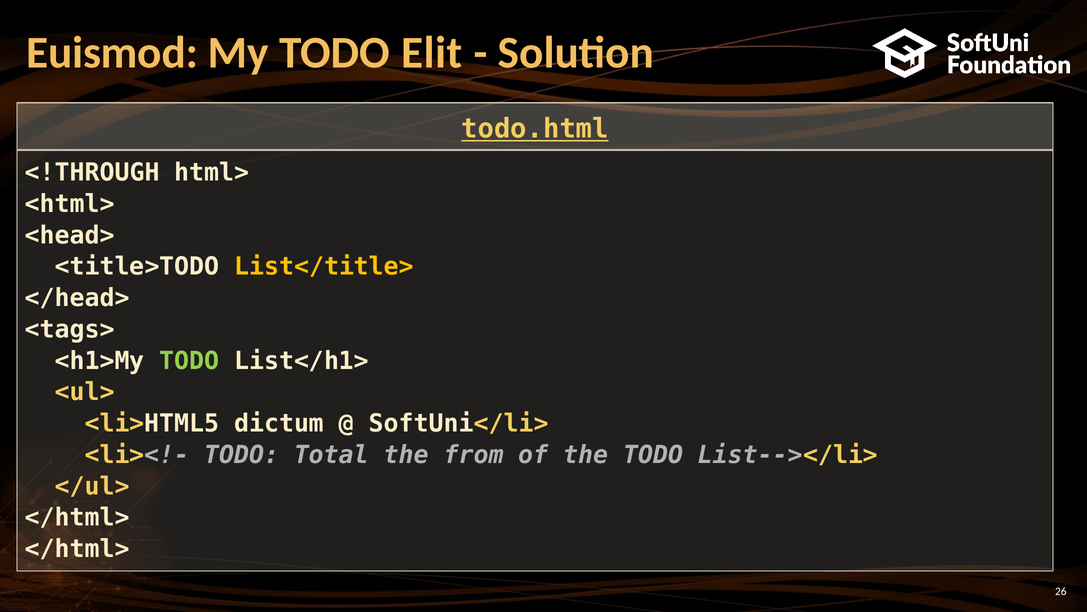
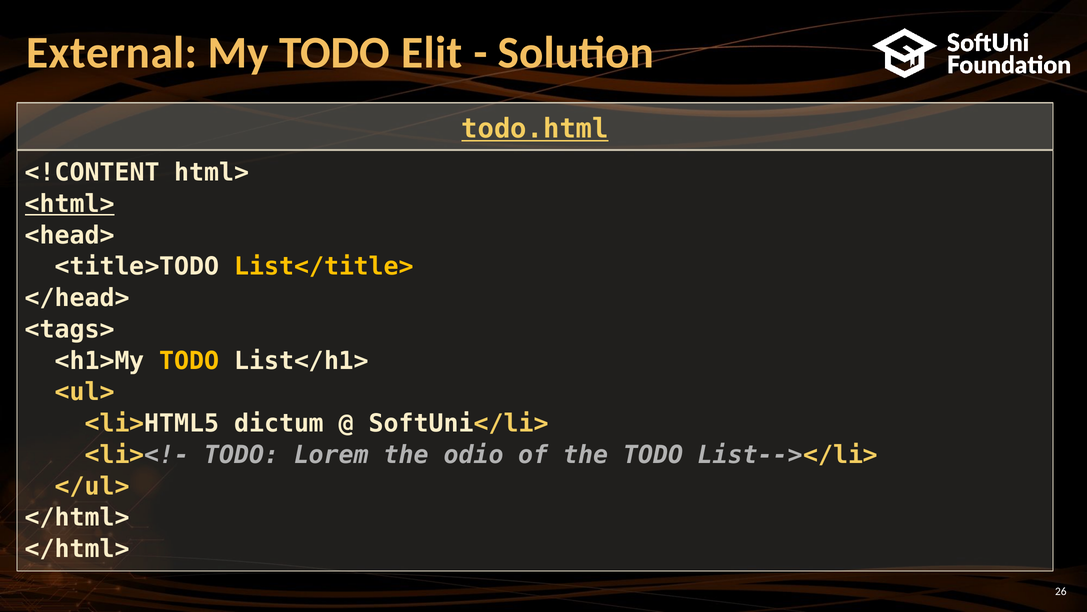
Euismod: Euismod -> External (112, 53)
<!THROUGH: <!THROUGH -> <!CONTENT (92, 172)
<html> underline: none -> present (70, 204)
TODO colour: light green -> yellow (189, 361)
Total: Total -> Lorem (331, 455)
from: from -> odio (474, 455)
